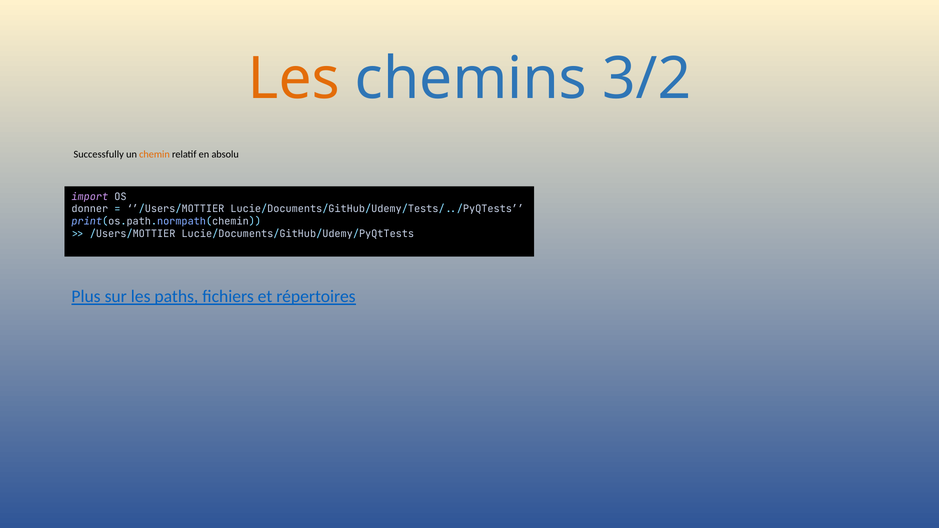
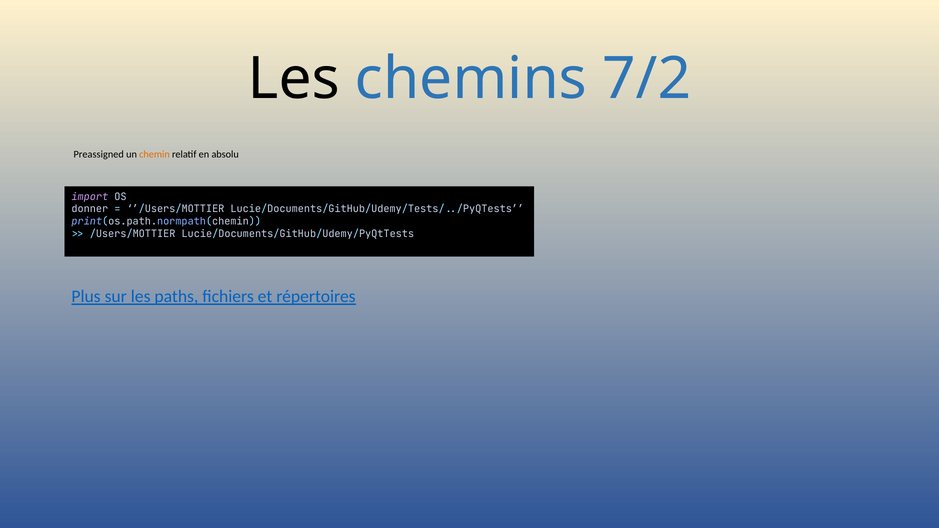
Les colour: orange -> black (294, 79)
3/2: 3/2 -> 7/2 (647, 79)
Successfully: Successfully -> Preassigned (99, 154)
